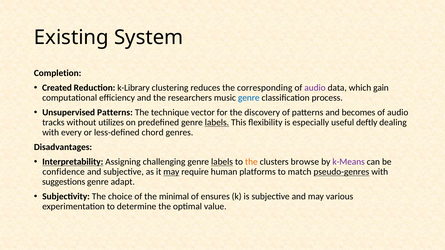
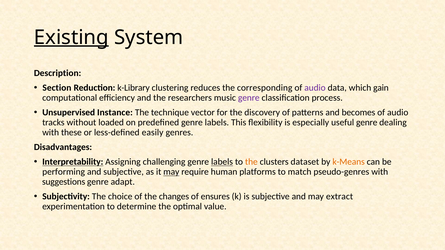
Existing underline: none -> present (71, 37)
Completion: Completion -> Description (58, 73)
Created: Created -> Section (57, 88)
genre colour: blue -> purple (249, 98)
Unsupervised Patterns: Patterns -> Instance (115, 113)
utilizes: utilizes -> loaded (111, 123)
labels underline: present -> none (217, 123)
useful deftly: deftly -> genre (367, 123)
every: every -> these (71, 133)
chord: chord -> easily (153, 133)
browse: browse -> dataset (305, 162)
k-Means colour: purple -> orange (349, 162)
confidence: confidence -> performing (64, 172)
pseudo-genres underline: present -> none (341, 172)
minimal: minimal -> changes (174, 197)
various: various -> extract (340, 197)
